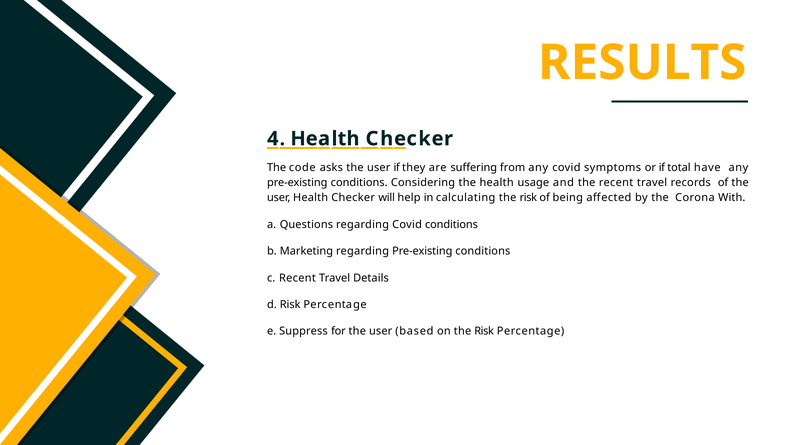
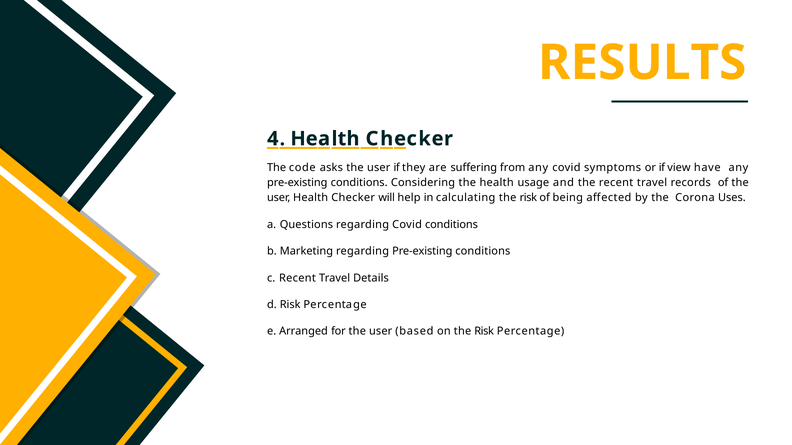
total: total -> view (679, 168)
With: With -> Uses (732, 198)
Suppress: Suppress -> Arranged (304, 332)
